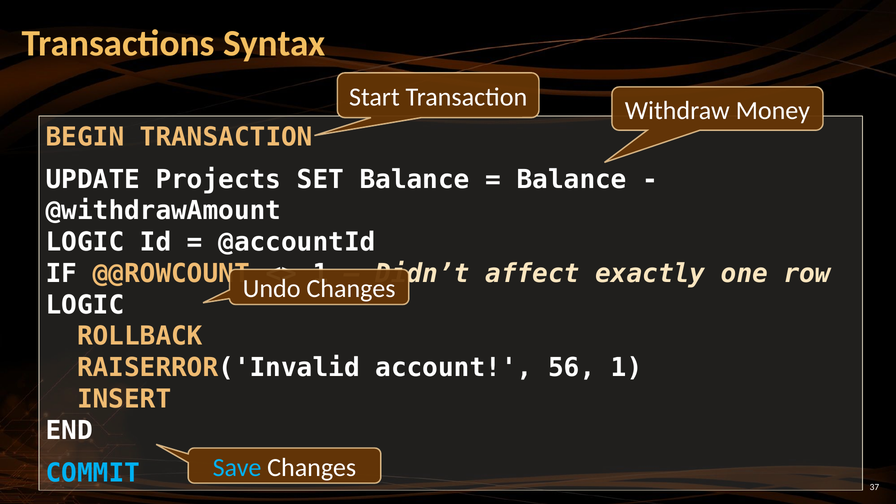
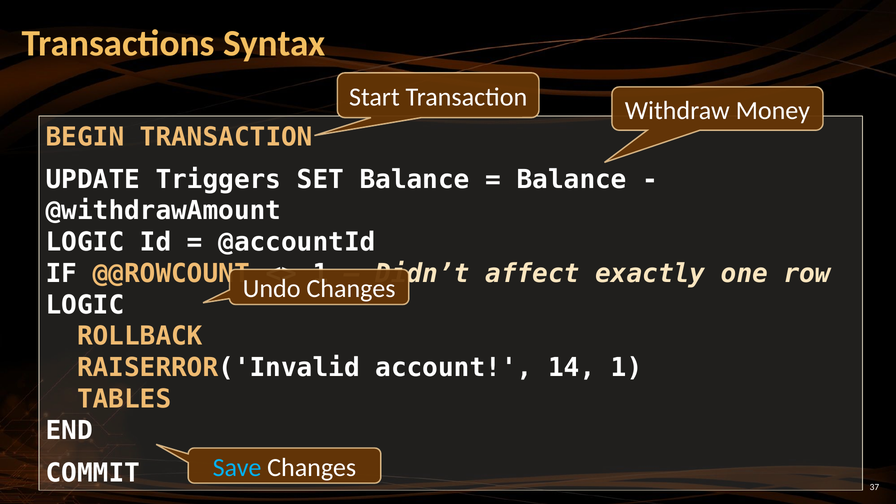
Projects: Projects -> Triggers (218, 180)
56: 56 -> 14 (572, 368)
INSERT: INSERT -> TABLES (124, 399)
COMMIT colour: light blue -> white (93, 473)
